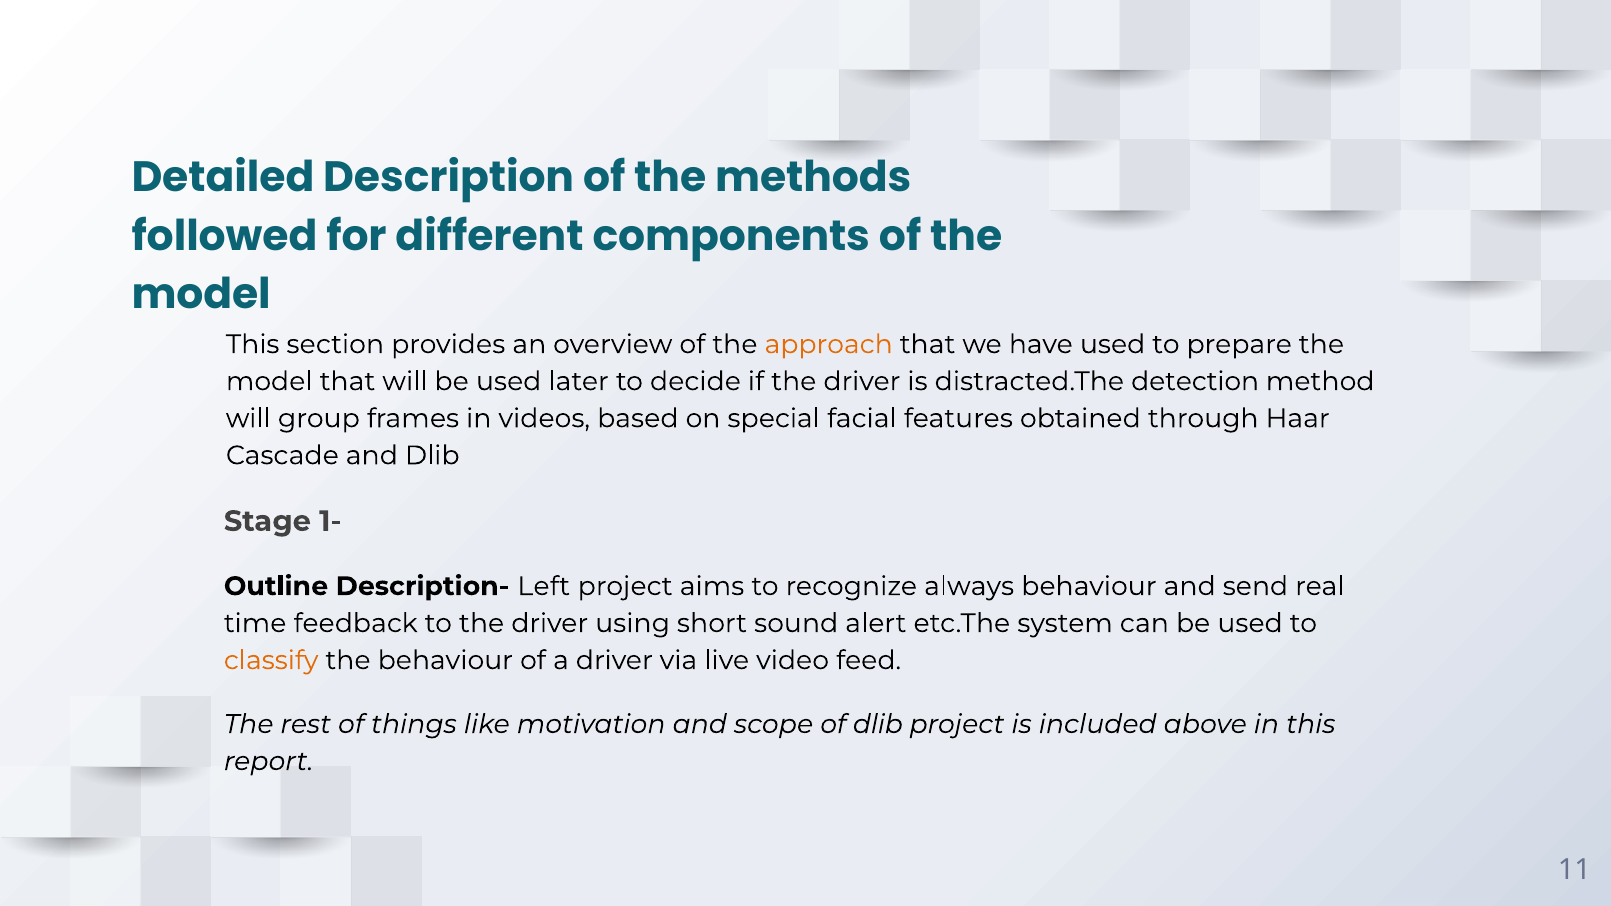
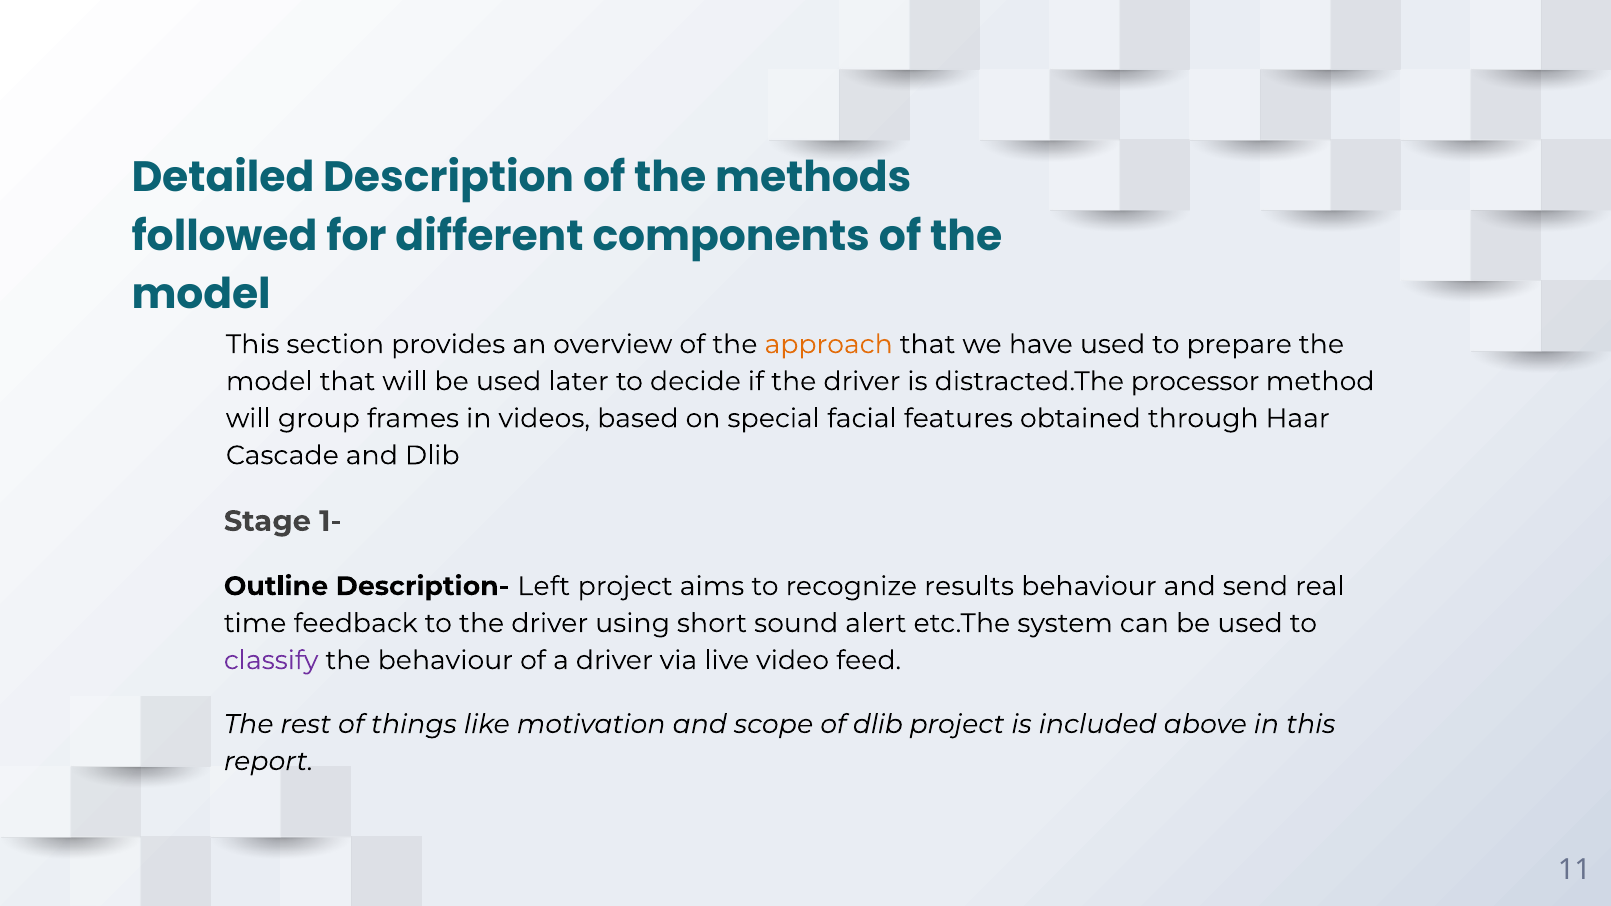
detection: detection -> processor (1195, 381)
always: always -> results (969, 586)
classify colour: orange -> purple (271, 660)
